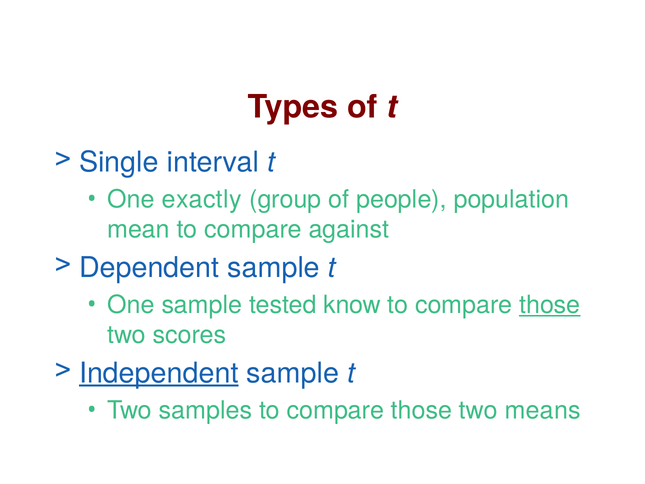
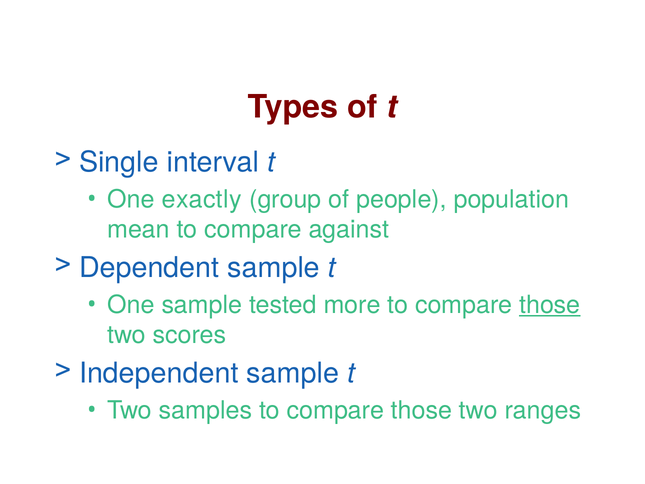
know: know -> more (352, 305)
Independent underline: present -> none (159, 373)
means: means -> ranges (543, 410)
